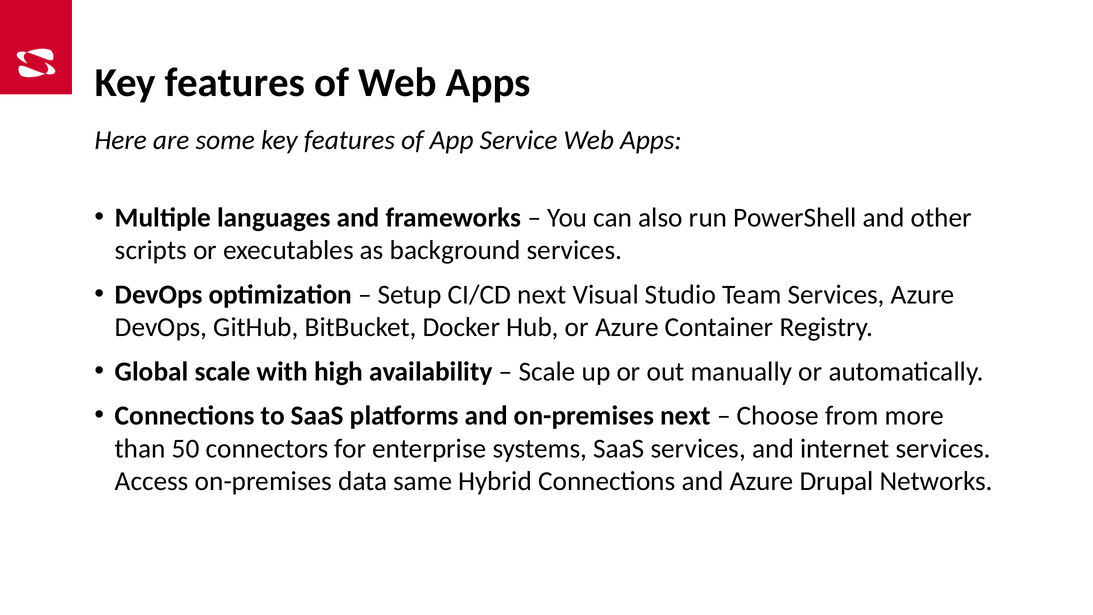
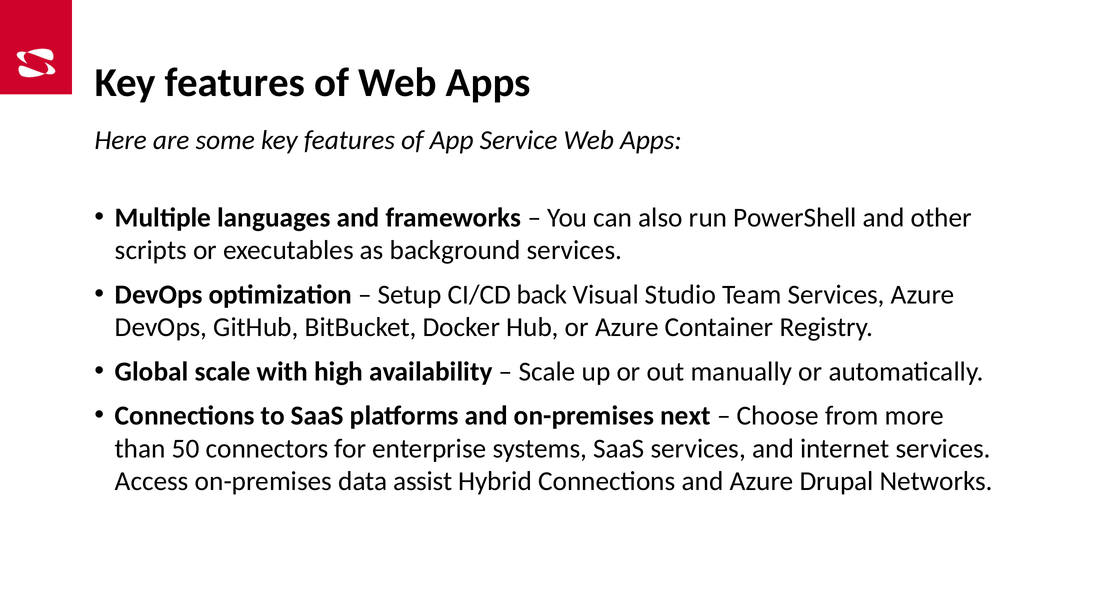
CI/CD next: next -> back (542, 295)
same: same -> assist (423, 481)
